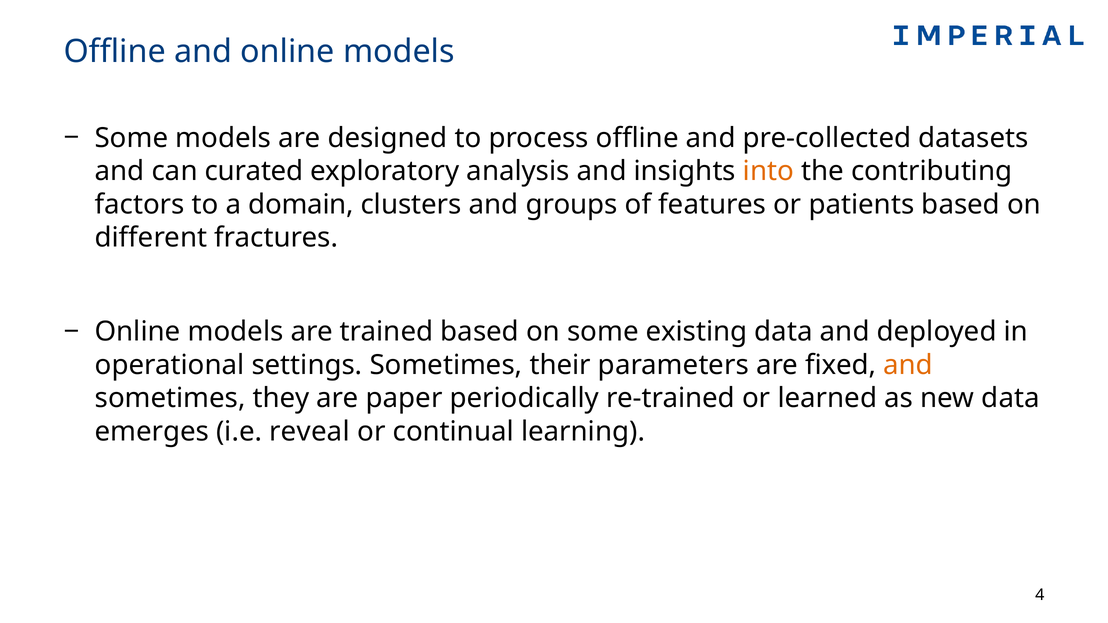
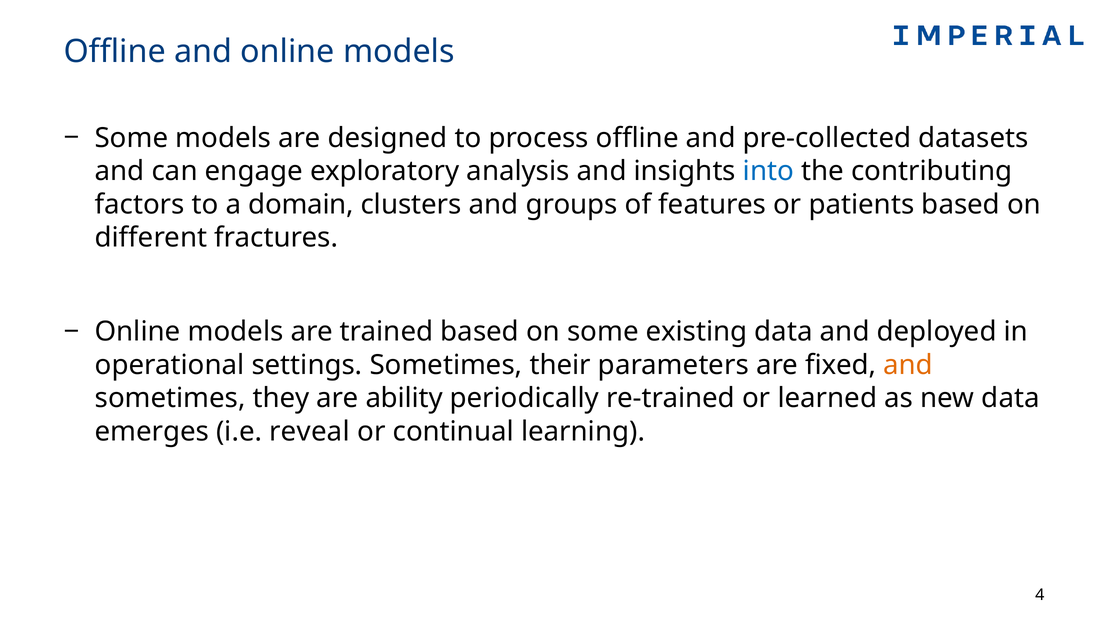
curated: curated -> engage (254, 171)
into colour: orange -> blue (768, 171)
paper: paper -> ability (404, 398)
